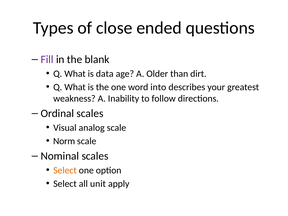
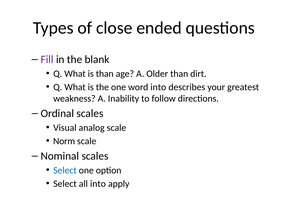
is data: data -> than (105, 74)
Select colour: orange -> blue (65, 170)
all unit: unit -> into (98, 184)
